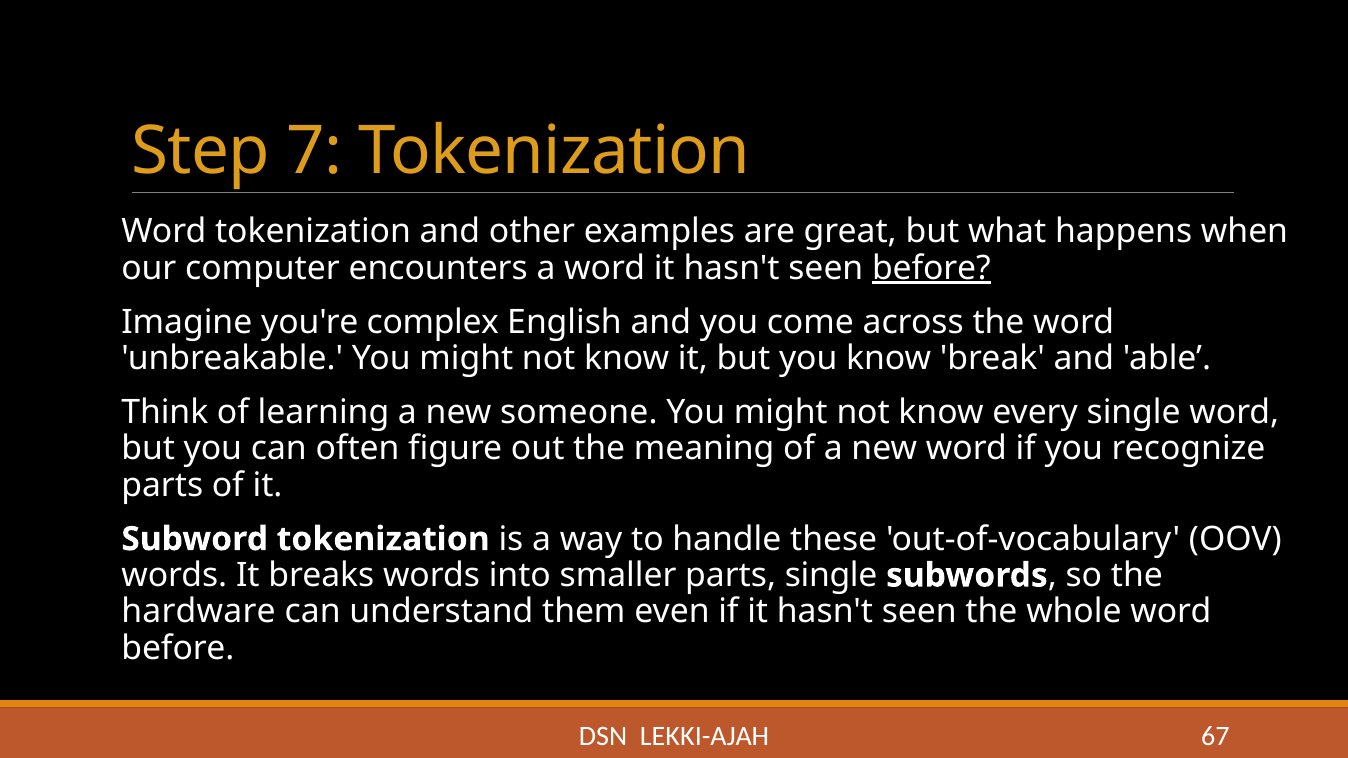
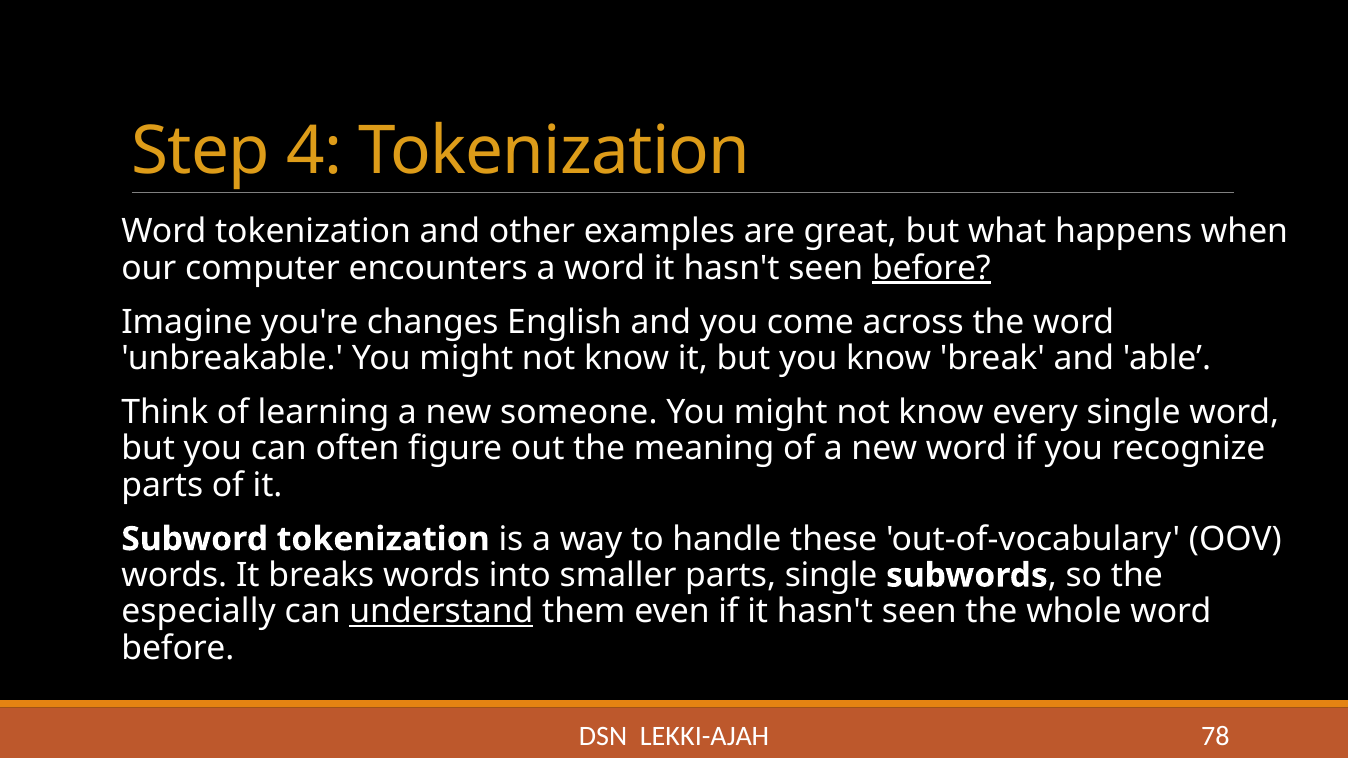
7: 7 -> 4 (314, 151)
complex: complex -> changes (433, 322)
hardware: hardware -> especially (199, 612)
understand underline: none -> present (441, 612)
67: 67 -> 78 (1215, 736)
